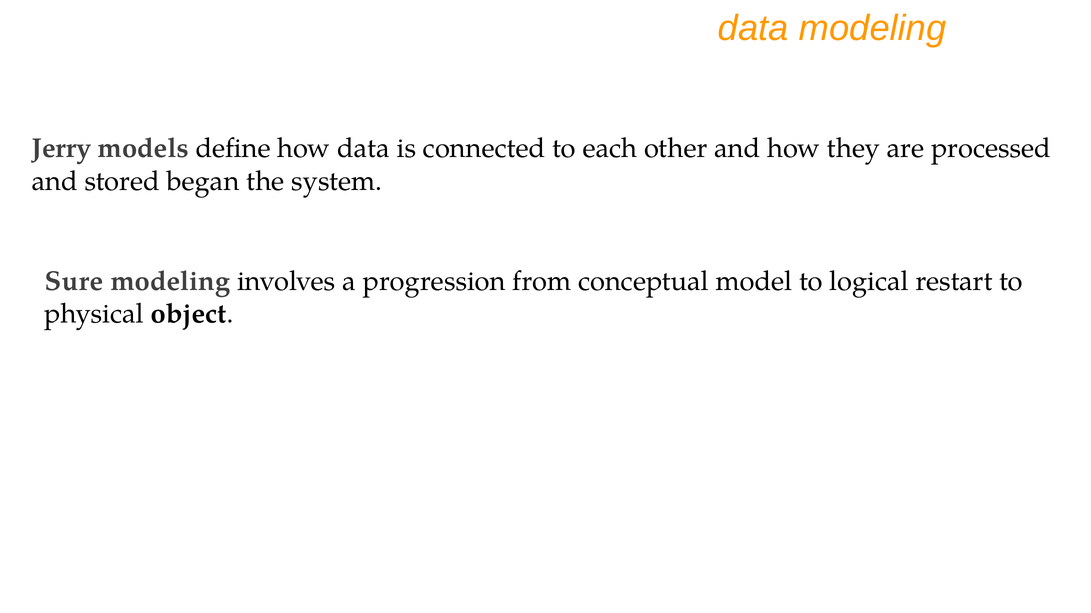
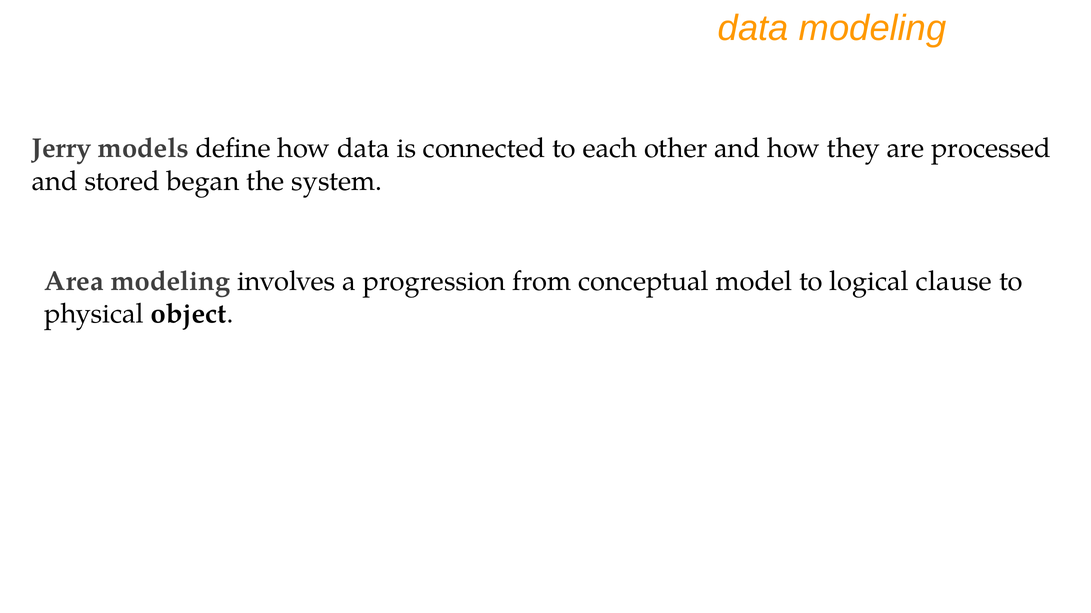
Sure: Sure -> Area (74, 281)
restart: restart -> clause (954, 281)
